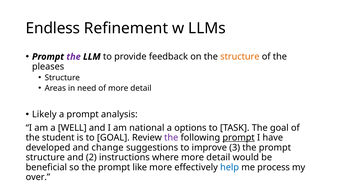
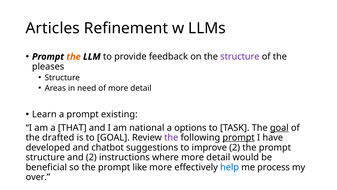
Endless: Endless -> Articles (53, 28)
the colour: purple -> orange (74, 57)
structure colour: orange -> purple (240, 57)
Likely: Likely -> Learn (44, 114)
analysis: analysis -> existing (119, 114)
WELL: WELL -> THAT (72, 127)
goal underline: none -> present (279, 127)
student: student -> drafted (58, 137)
change: change -> chatbot (108, 147)
improve 3: 3 -> 2 (235, 147)
